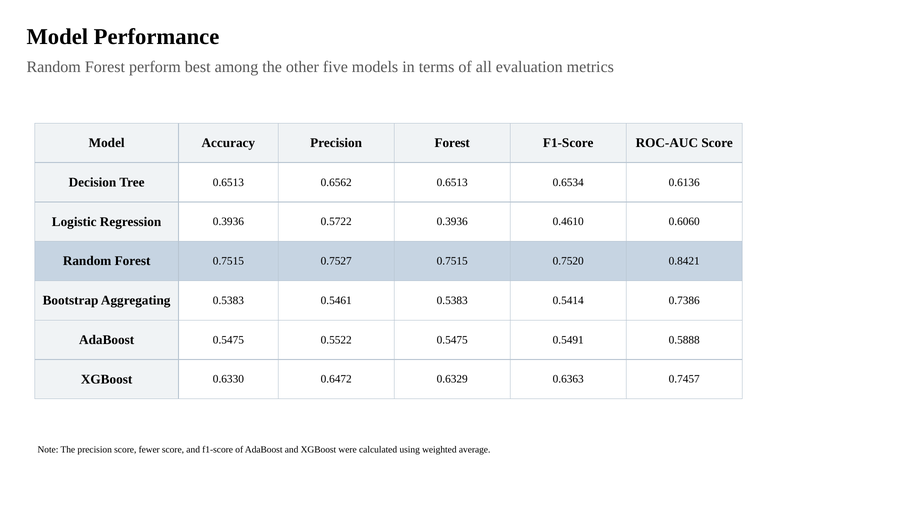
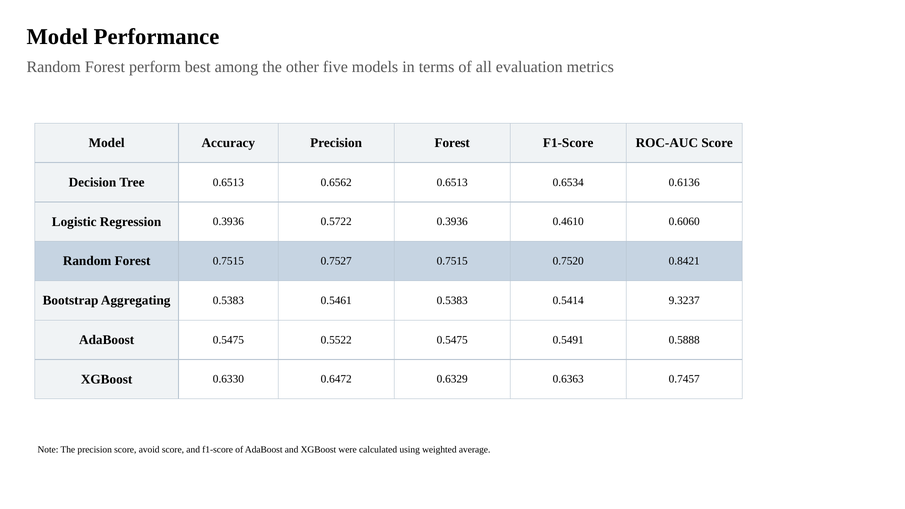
0.7386: 0.7386 -> 9.3237 (684, 301)
fewer: fewer -> avoid (149, 450)
